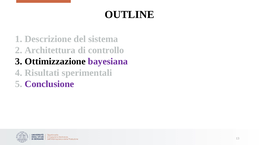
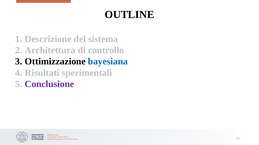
bayesiana colour: purple -> blue (108, 62)
